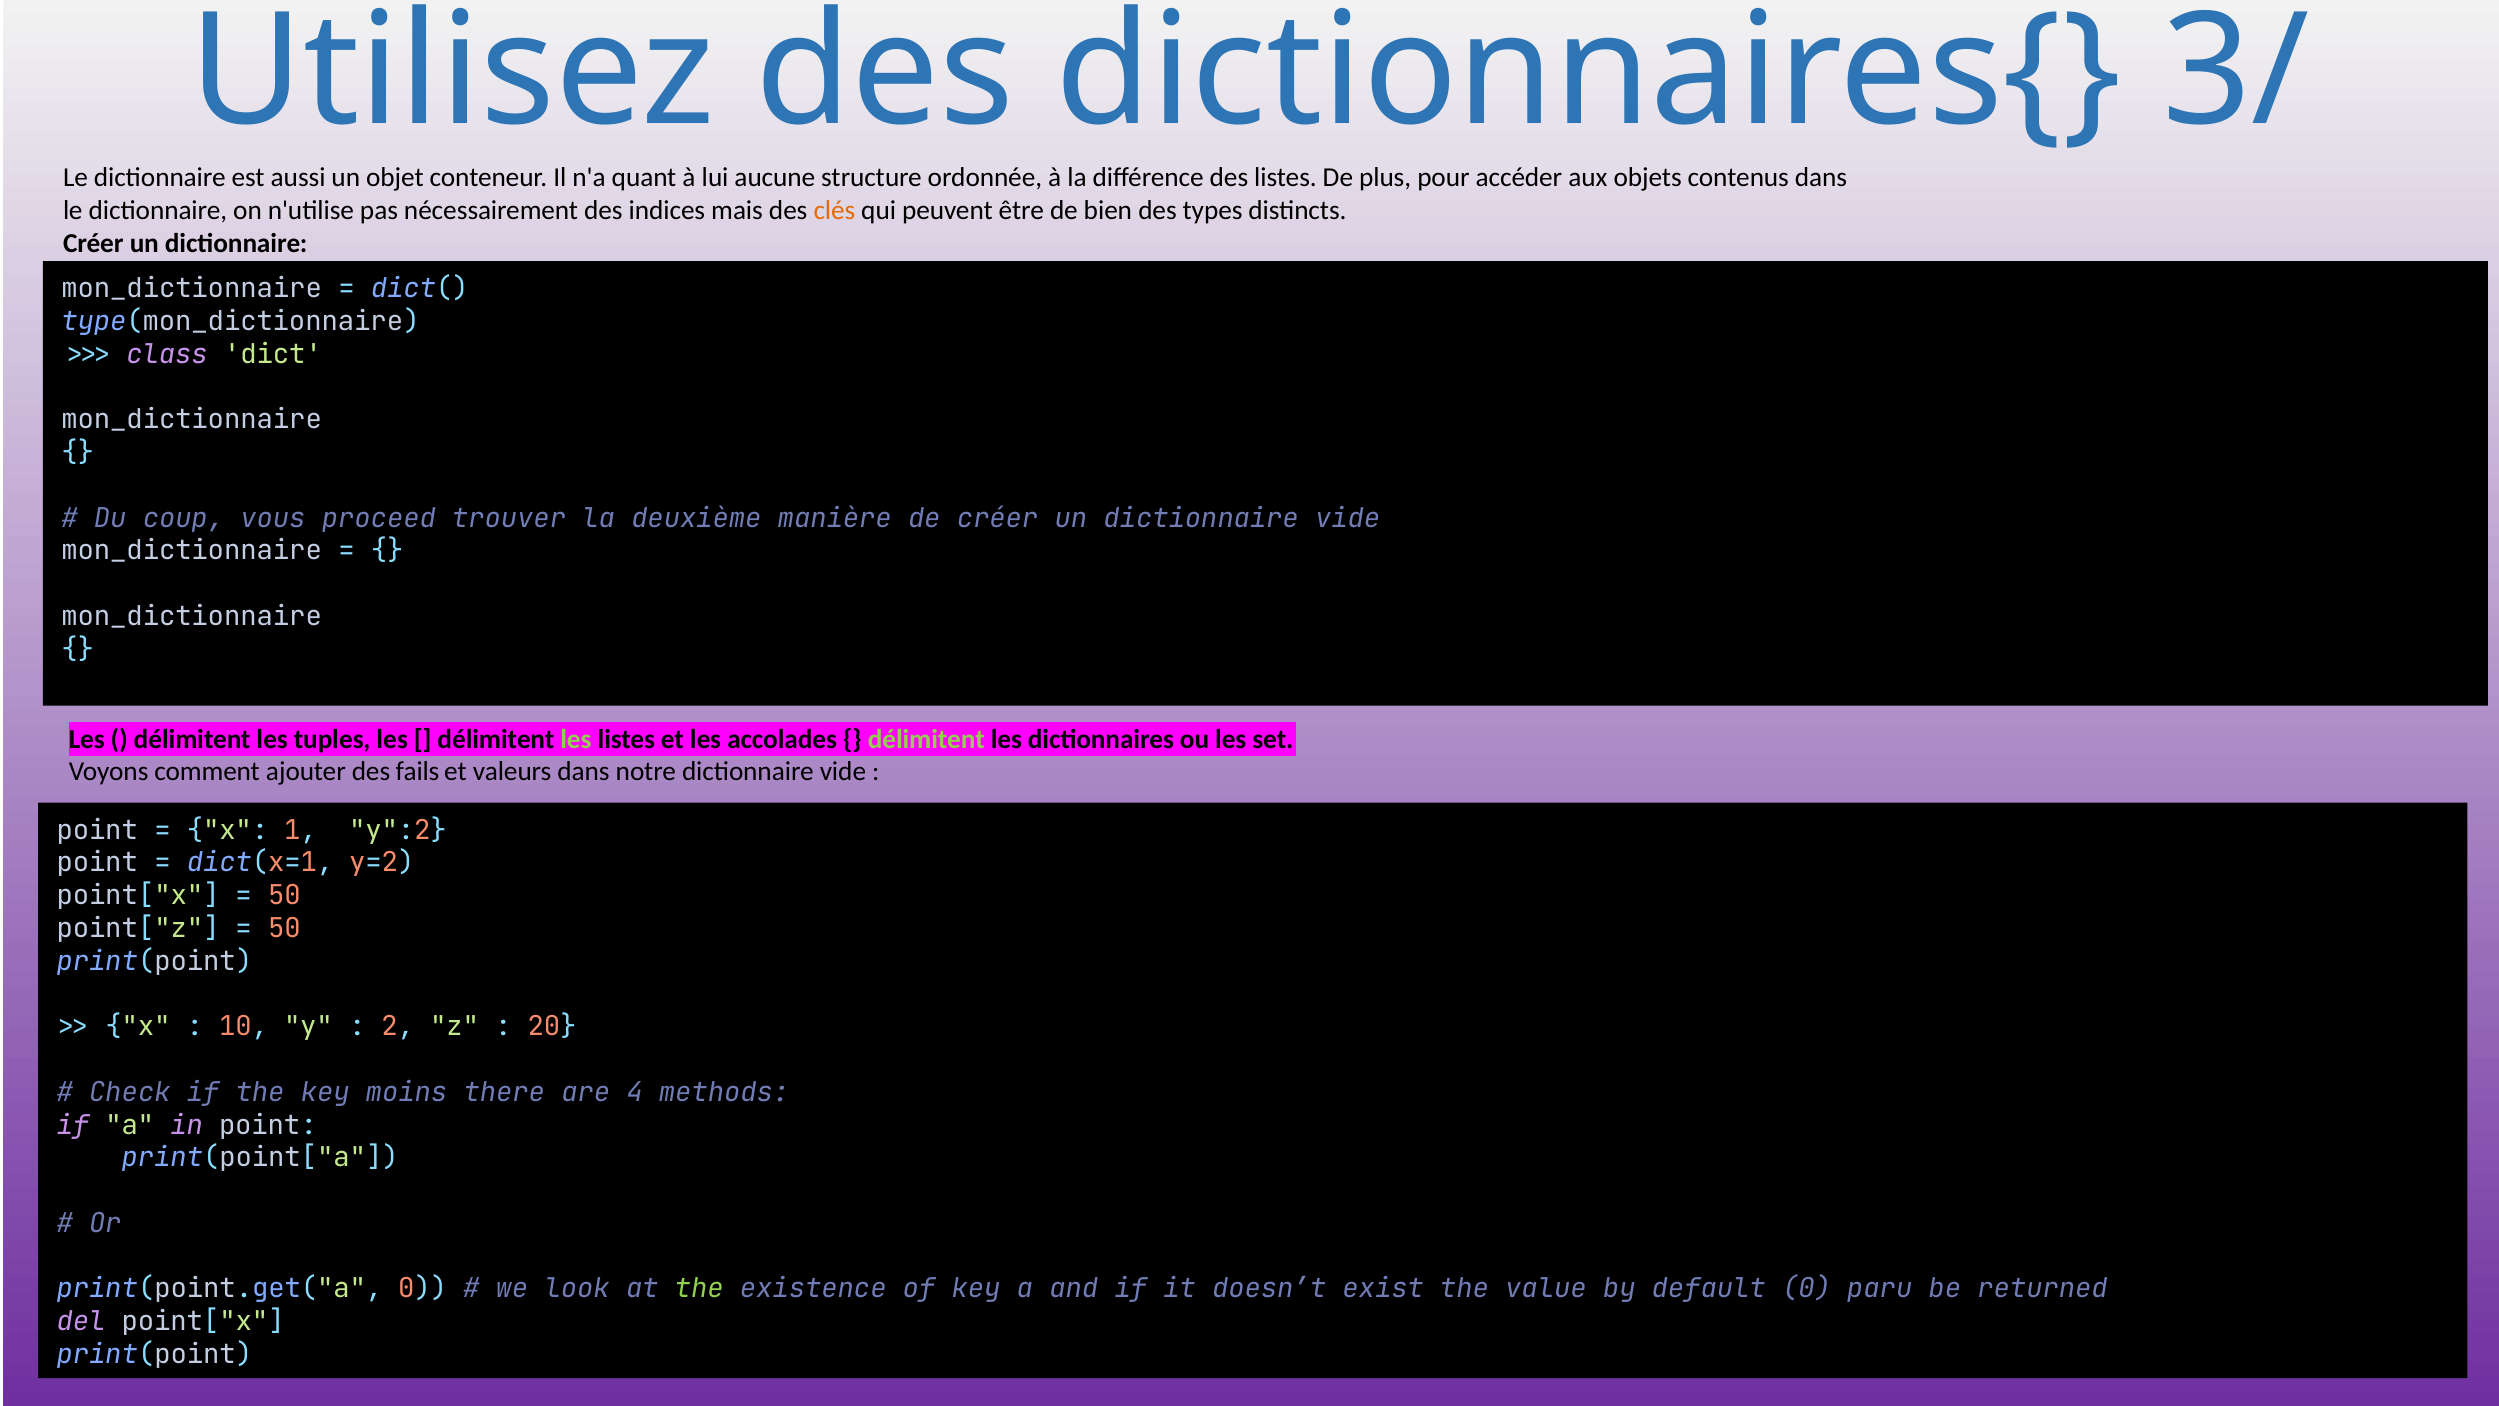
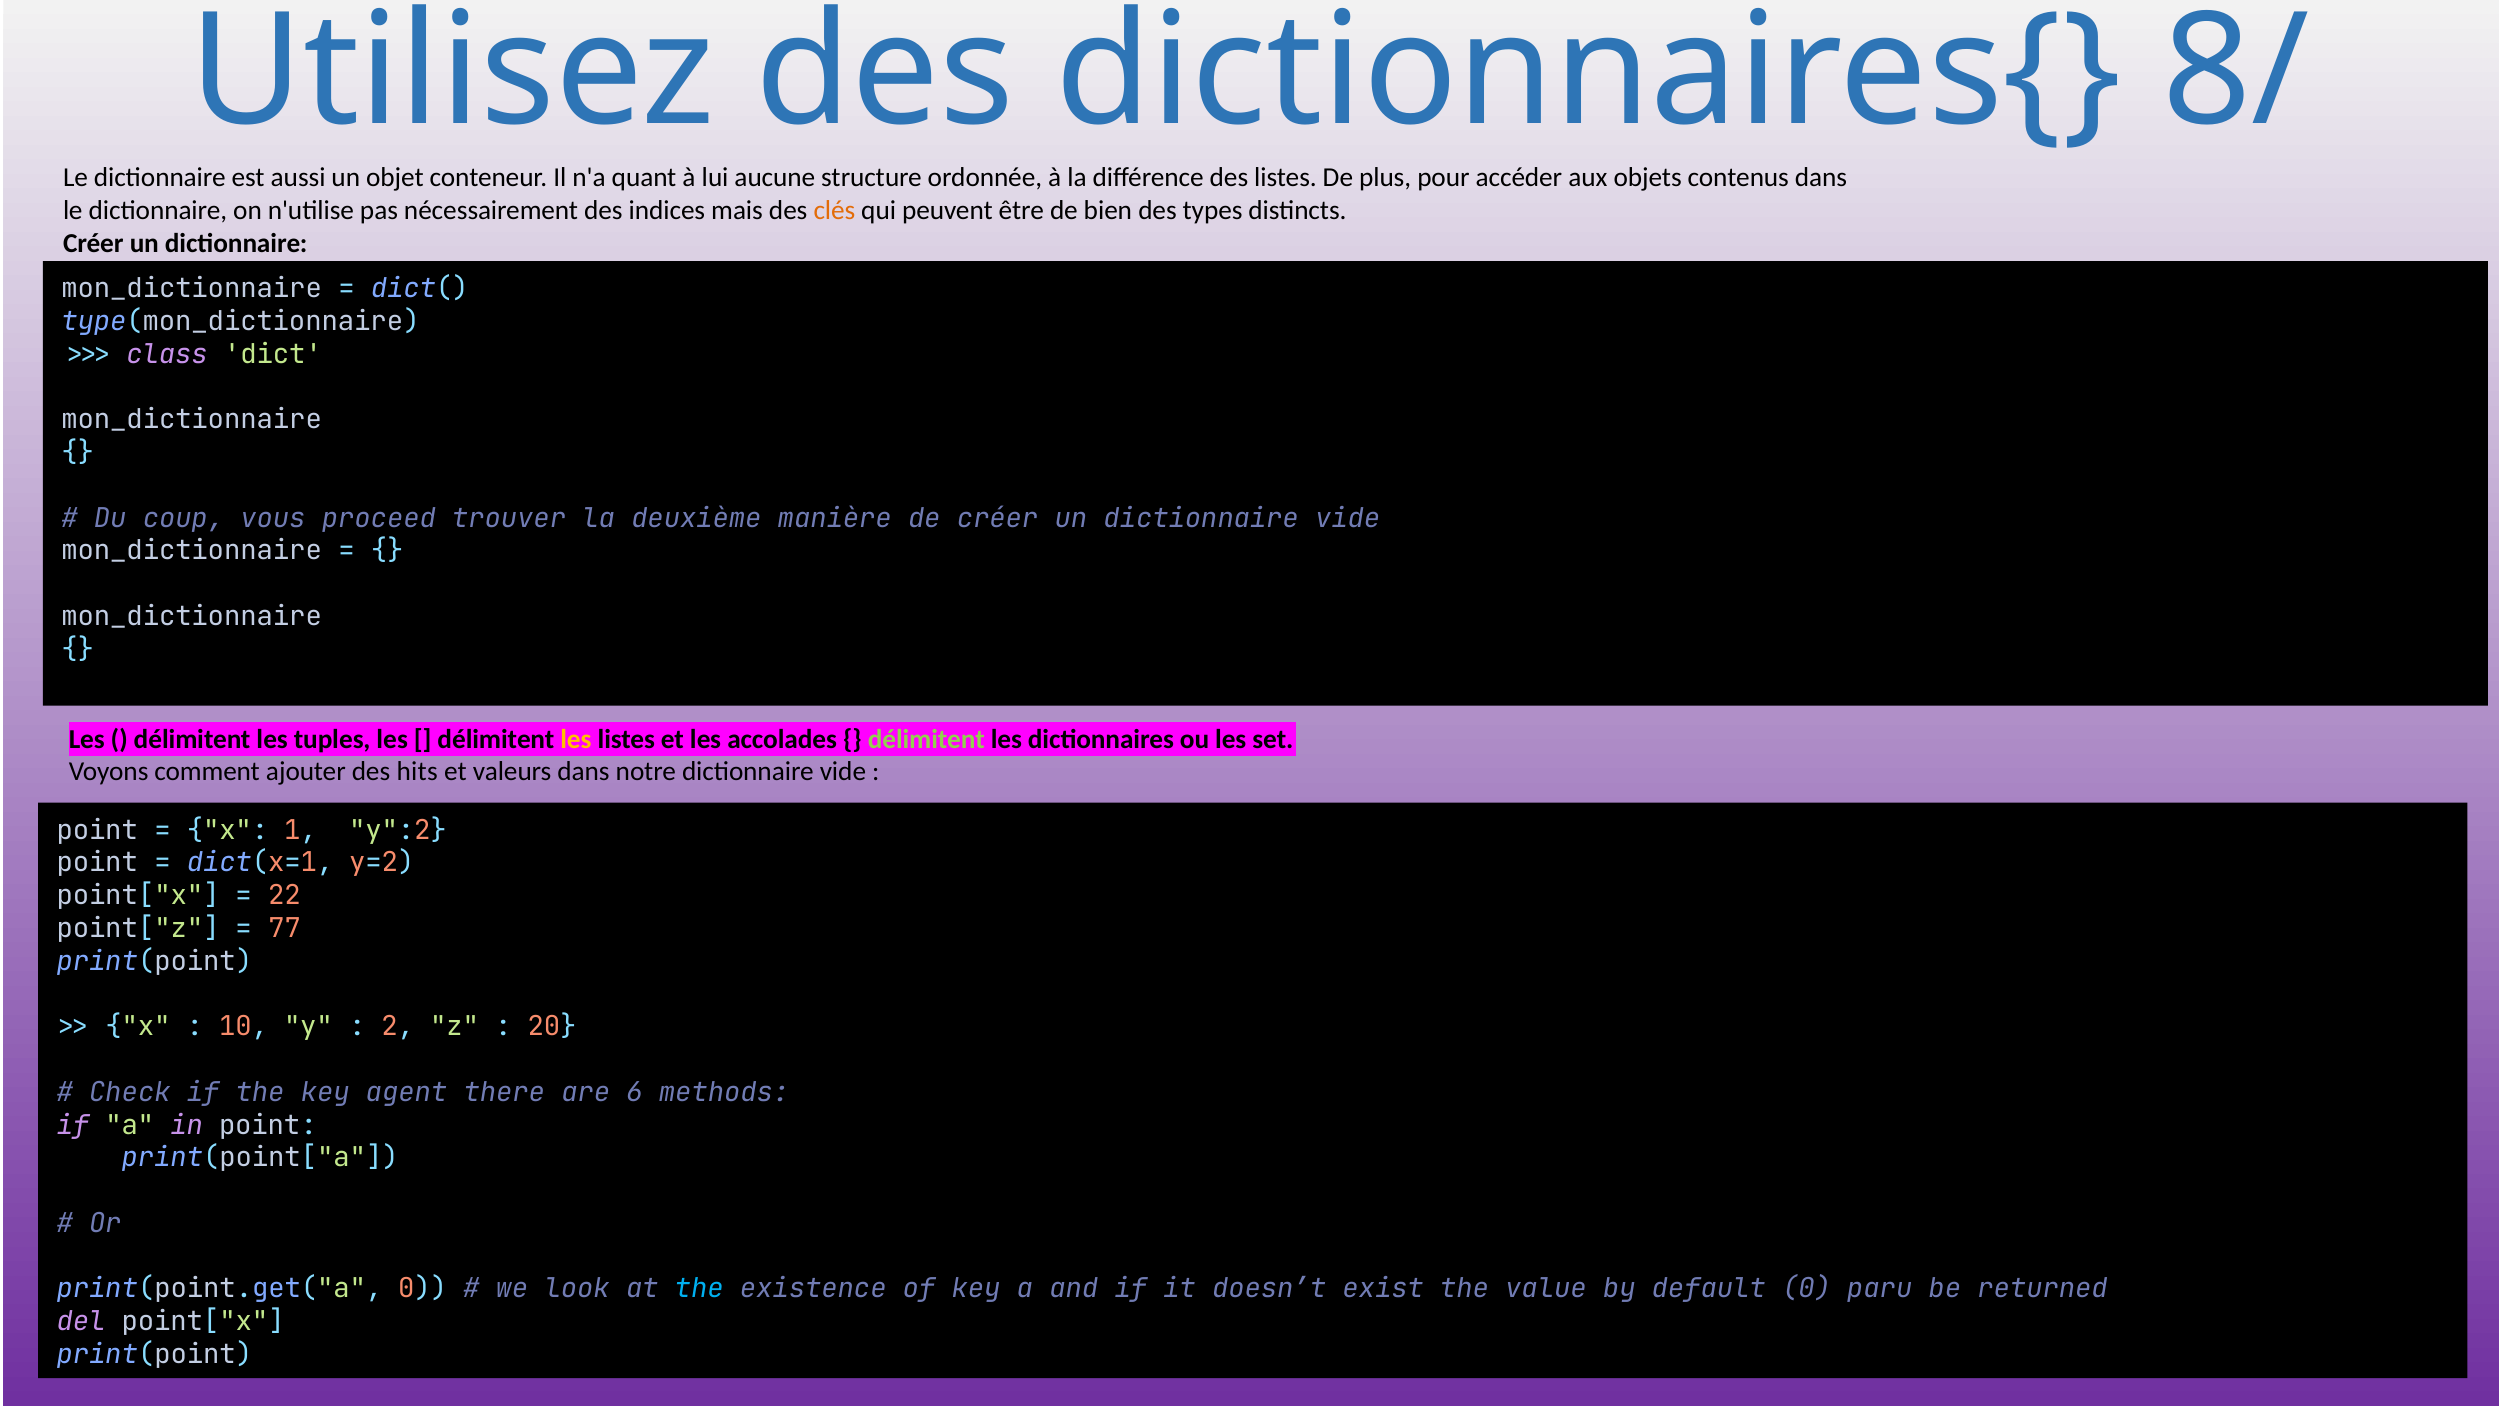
3/: 3/ -> 8/ (2236, 72)
les colour: light green -> yellow (576, 739)
fails: fails -> hits (417, 772)
50: 50 -> 22 (284, 895)
50: 50 -> 77 (284, 928)
moins: moins -> agent (407, 1092)
4: 4 -> 6 (635, 1092)
the colour: light green -> light blue (699, 1289)
